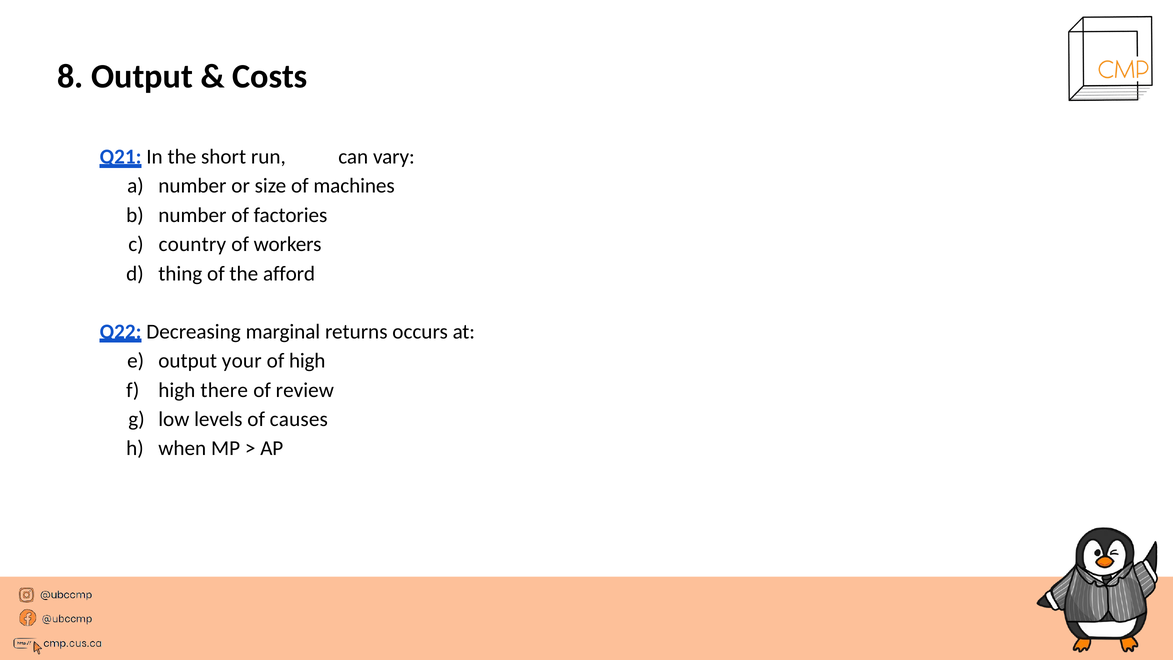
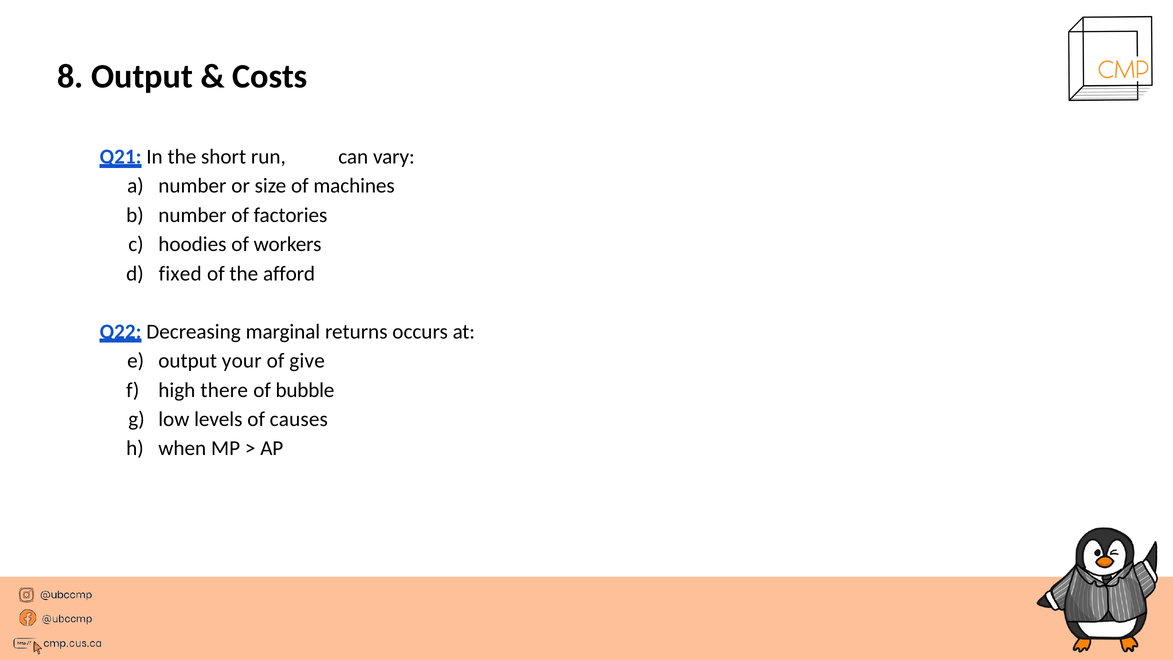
country: country -> hoodies (192, 244)
thing: thing -> fixed (180, 274)
of high: high -> give (307, 361)
review: review -> bubble (305, 390)
